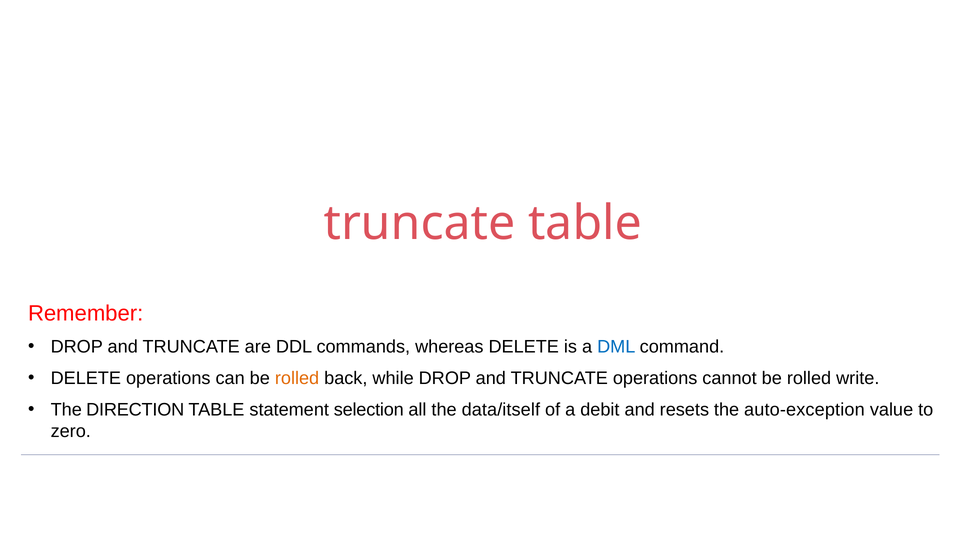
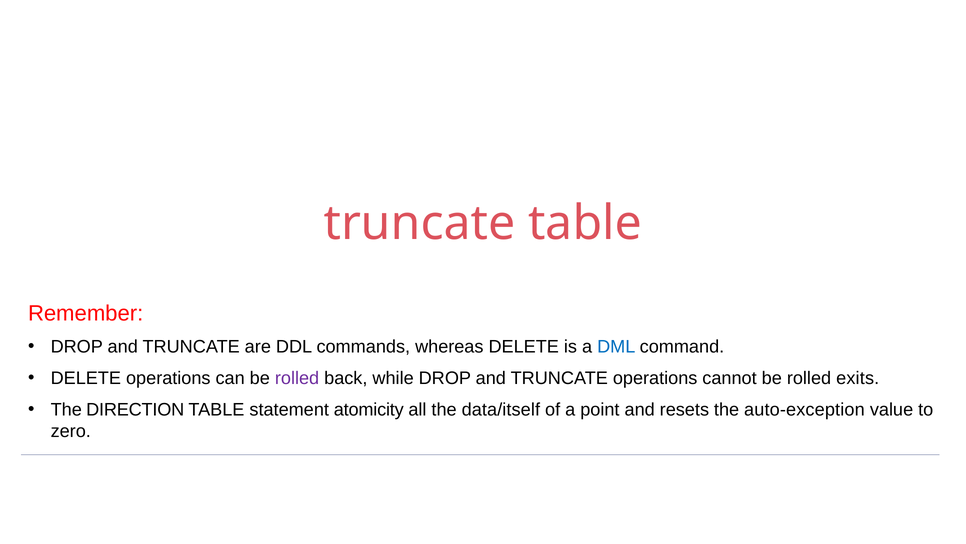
rolled colour: orange -> purple (297, 378)
write: write -> exits (858, 378)
selection: selection -> atomicity (369, 409)
debit: debit -> point (600, 409)
